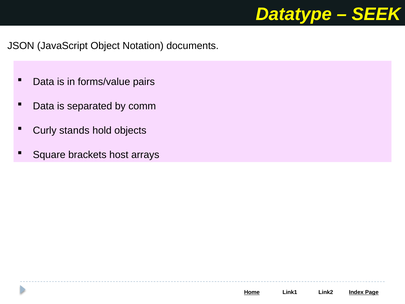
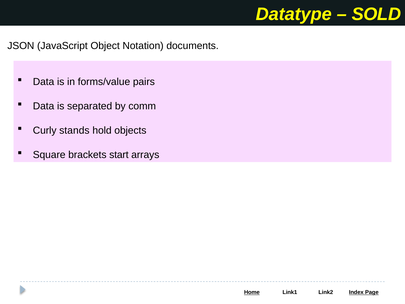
SEEK: SEEK -> SOLD (376, 14)
host: host -> start (119, 155)
